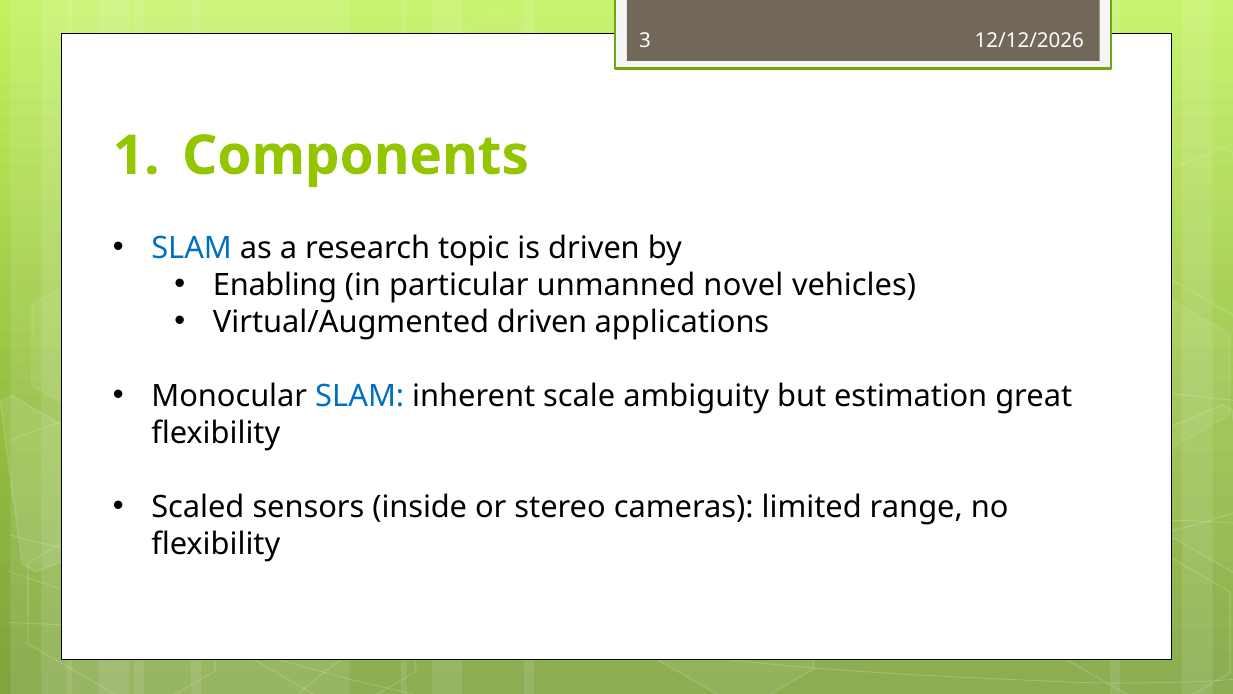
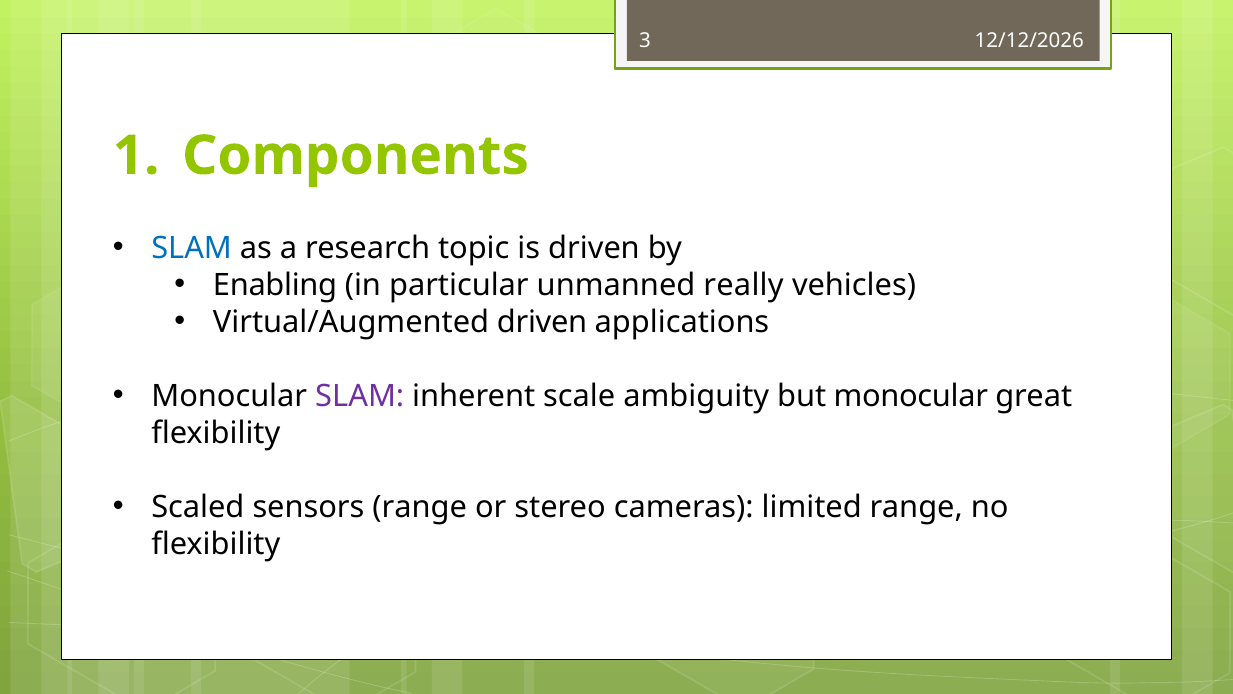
novel: novel -> really (743, 285)
SLAM colour: blue -> purple (360, 396)
but estimation: estimation -> monocular (911, 396)
sensors inside: inside -> range (420, 507)
